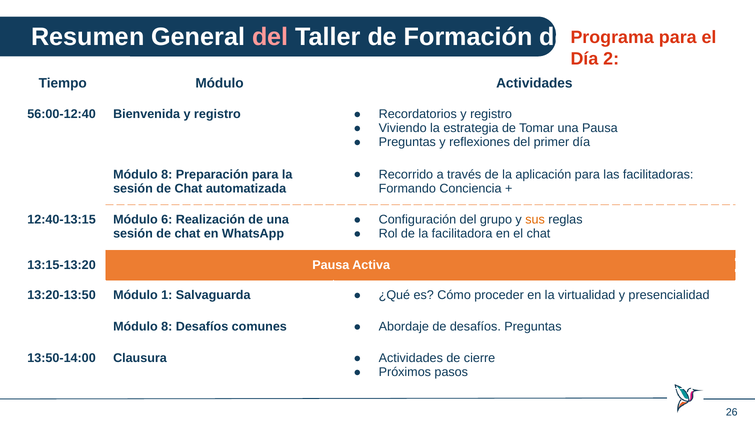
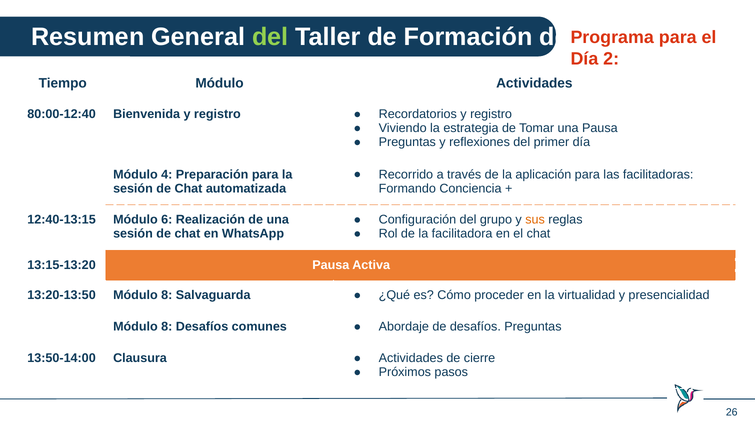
del colour: pink -> light green (270, 37)
56:00-12:40: 56:00-12:40 -> 80:00-12:40 (62, 114)
8: 8 -> 4 (167, 174)
13:20-13:50 Módulo 1: 1 -> 8 (167, 295)
